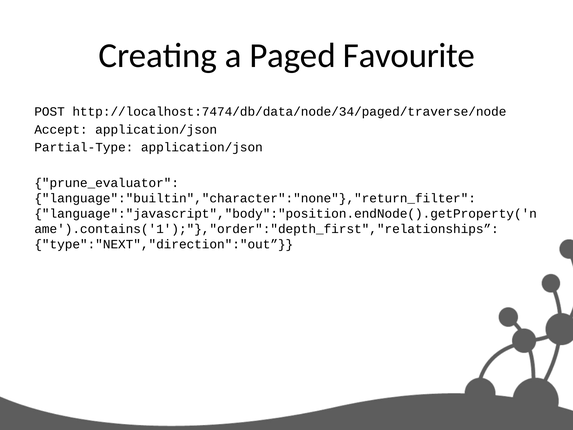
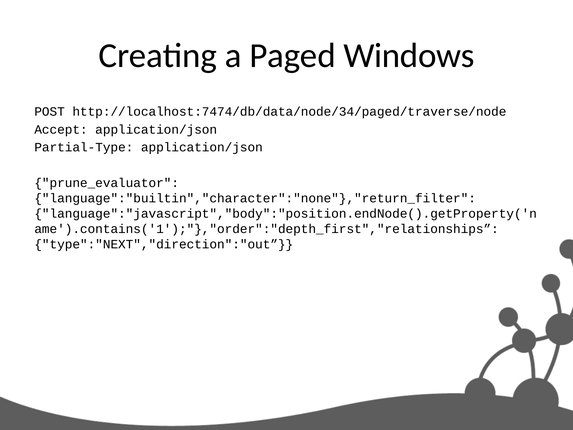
Favourite: Favourite -> Windows (409, 55)
